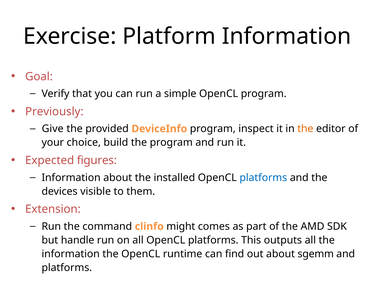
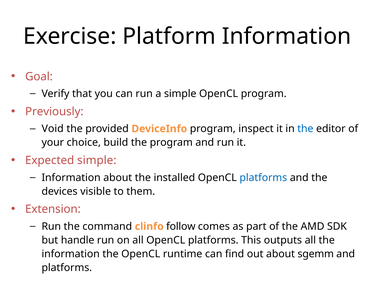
Give: Give -> Void (53, 129)
the colour: orange -> blue (305, 129)
Expected figures: figures -> simple (97, 161)
might: might -> follow (181, 227)
